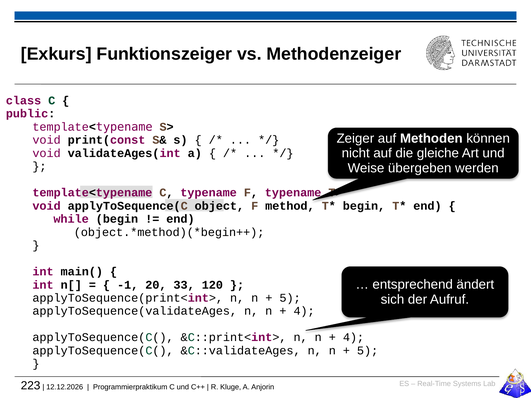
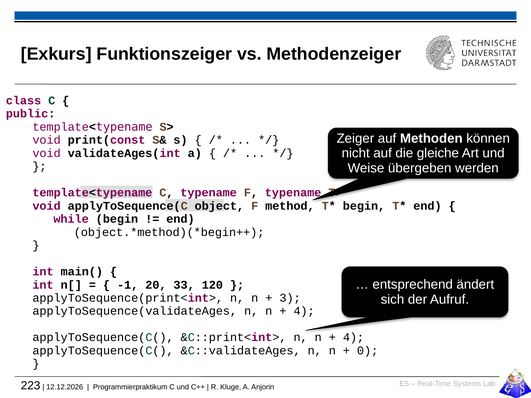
5: 5 -> 3 (290, 298)
5: 5 -> 0 (368, 351)
